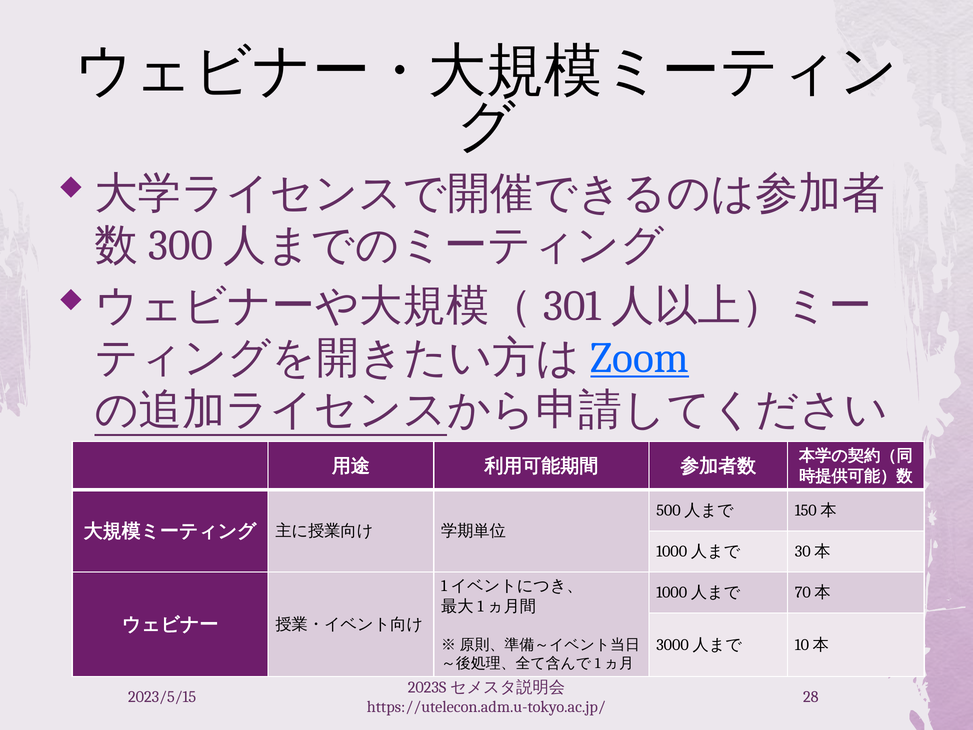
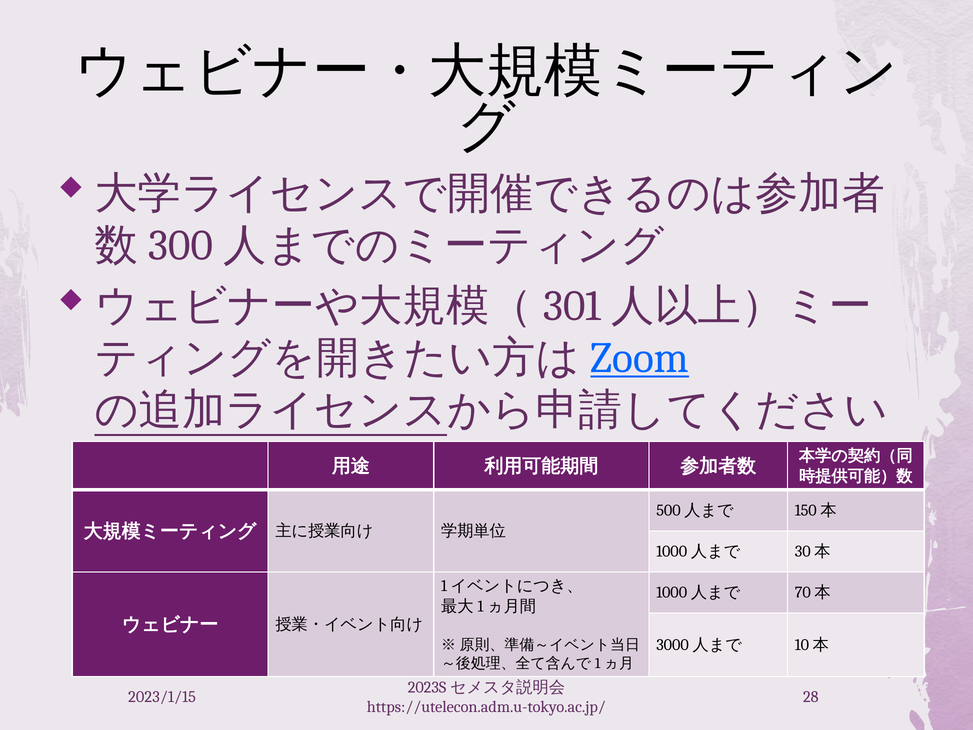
2023/5/15: 2023/5/15 -> 2023/1/15 (162, 697)
